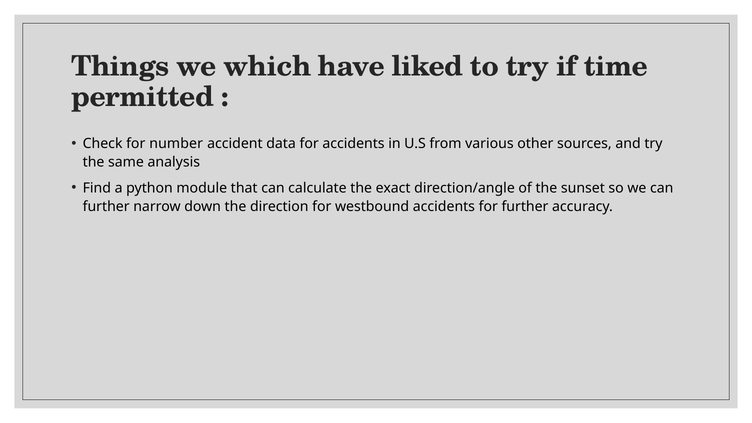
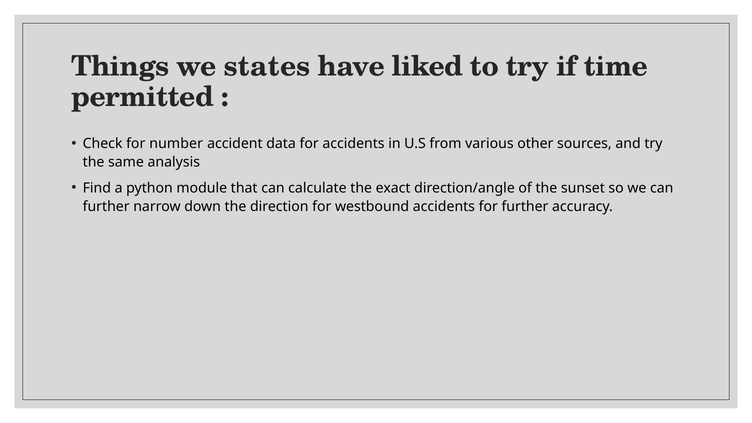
which: which -> states (267, 67)
